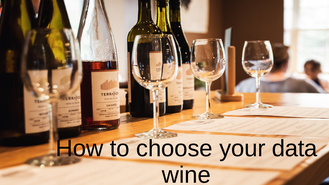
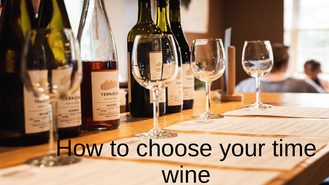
data: data -> time (294, 149)
